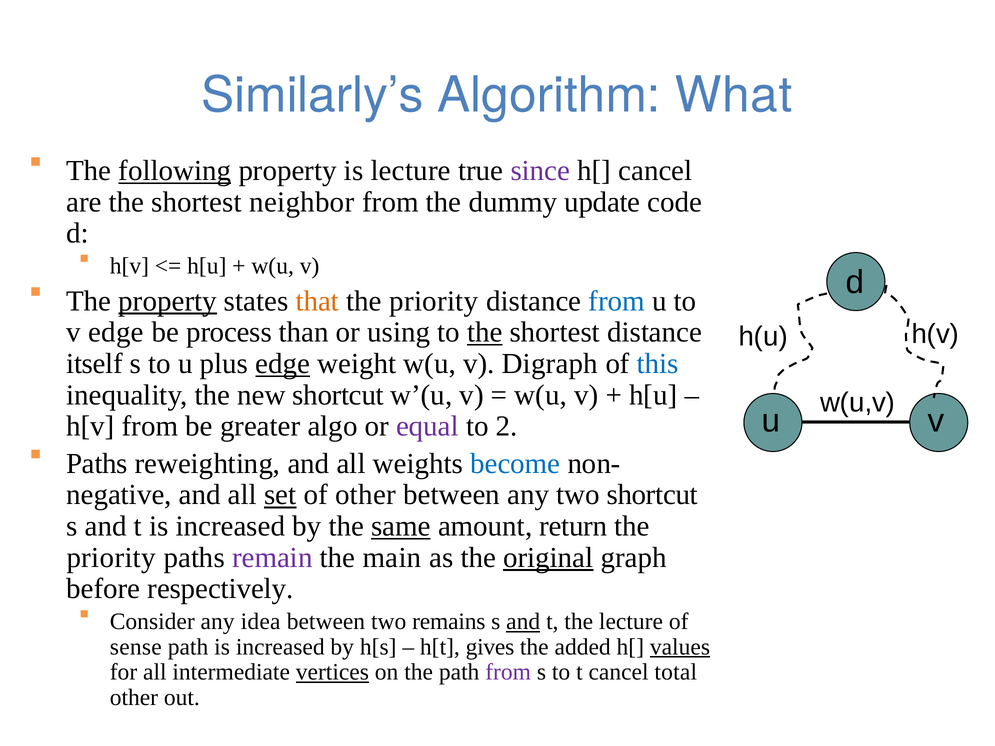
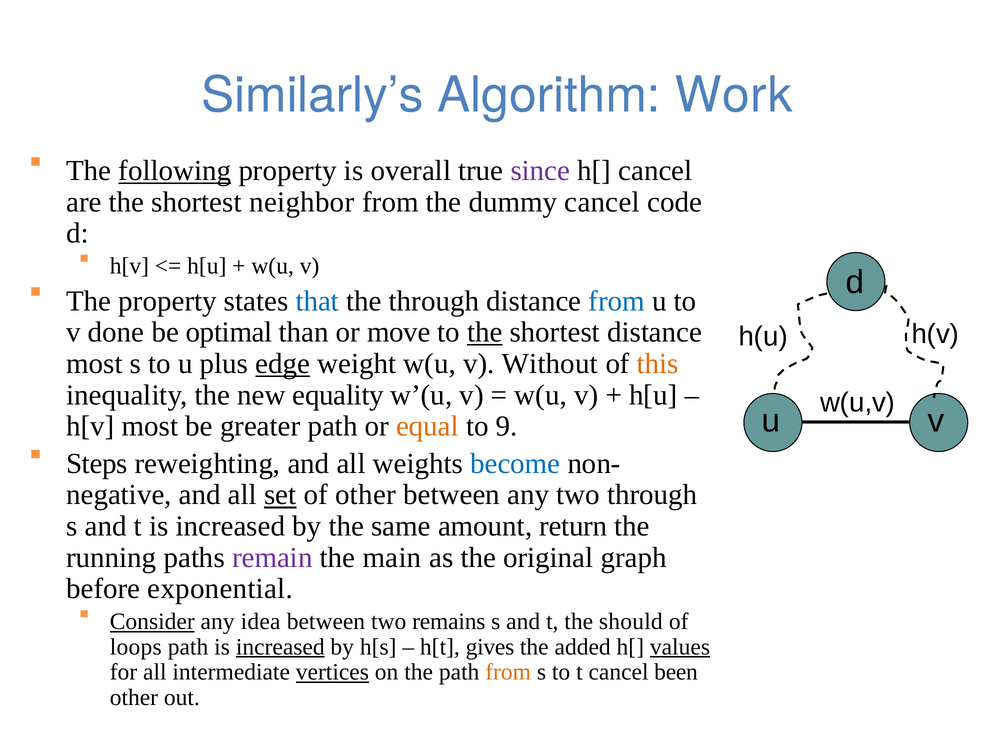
What: What -> Work (734, 96)
is lecture: lecture -> overall (411, 171)
dummy update: update -> cancel (602, 202)
property underline: present -> none (168, 301)
that colour: orange -> blue (317, 301)
priority: priority -> through (434, 301)
v edge: edge -> done (116, 332)
process: process -> optimal (229, 332)
using: using -> move (399, 332)
itself: itself -> most (94, 364)
Digraph: Digraph -> Without (550, 364)
this colour: blue -> orange (658, 364)
new shortcut: shortcut -> equality (338, 395)
h[v from: from -> most (150, 426)
greater algo: algo -> path (333, 426)
equal colour: purple -> orange (428, 426)
2: 2 -> 9 (507, 426)
Paths: Paths -> Steps (97, 464)
two shortcut: shortcut -> through (652, 495)
same underline: present -> none (401, 526)
priority: priority -> running (111, 558)
original underline: present -> none (548, 558)
respectively: respectively -> exponential (220, 589)
Consider underline: none -> present (152, 622)
and underline: present -> none (523, 622)
the lecture: lecture -> should (631, 622)
sense: sense -> loops (136, 647)
increased underline: none -> present (280, 647)
from colour: purple -> orange (508, 672)
total: total -> been (676, 672)
